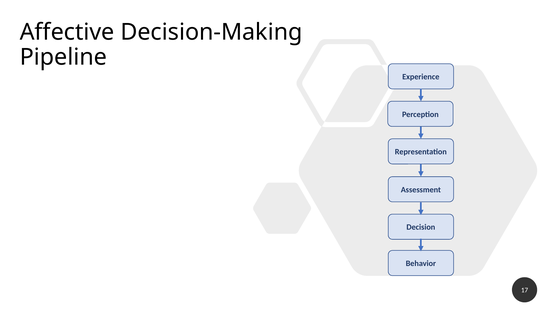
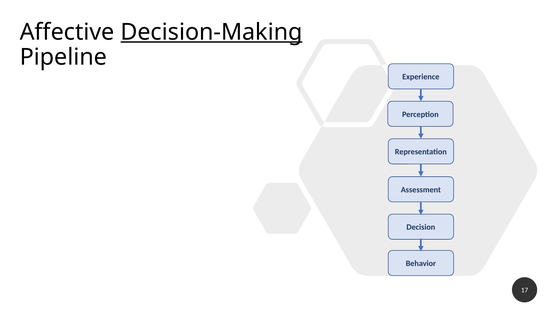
Decision-Making underline: none -> present (211, 32)
